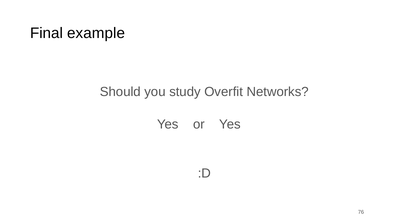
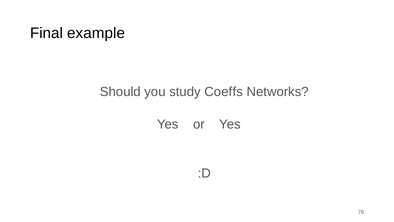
Overfit: Overfit -> Coeffs (224, 92)
